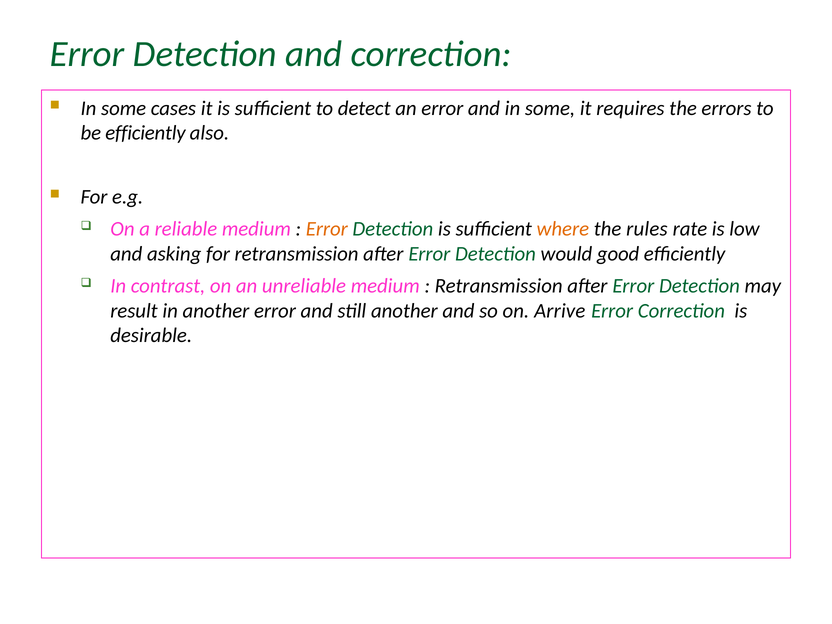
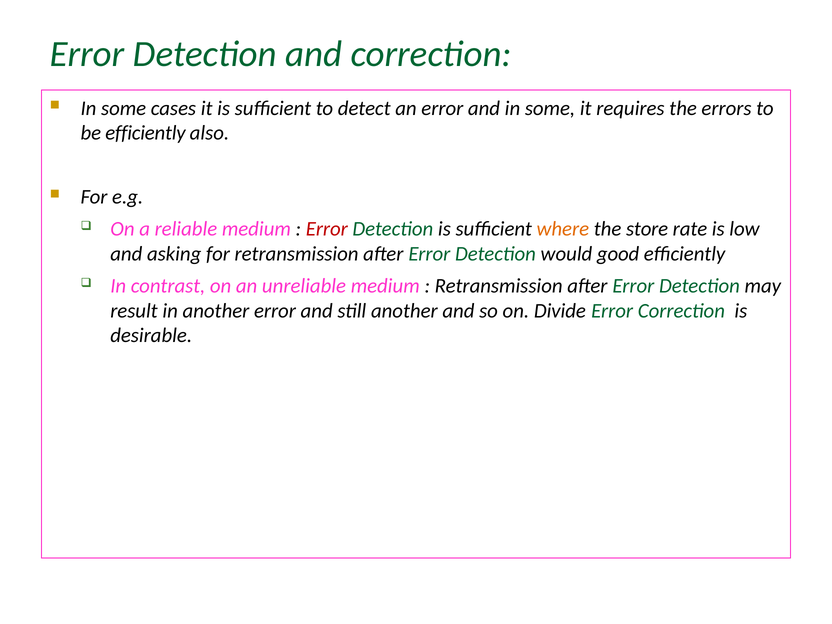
Error colour: orange -> red (327, 229)
rules: rules -> store (647, 229)
Arrive: Arrive -> Divide (560, 311)
